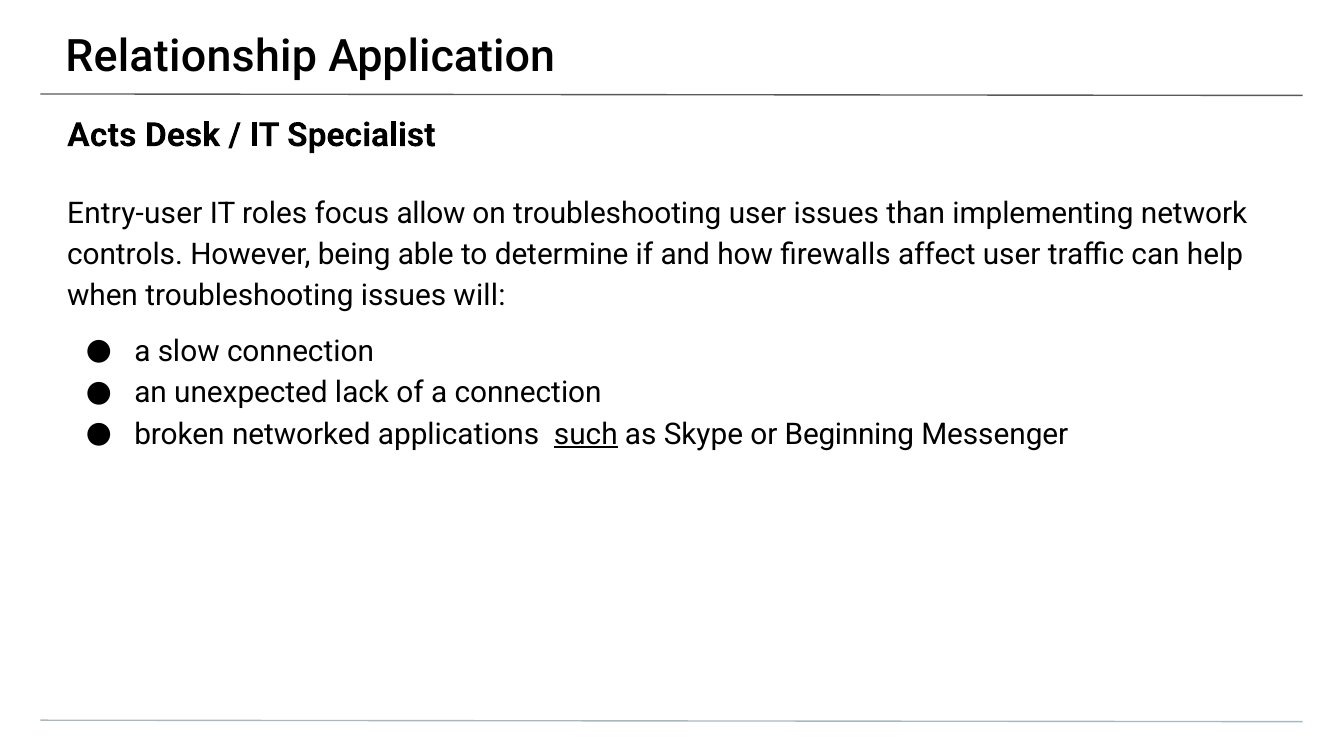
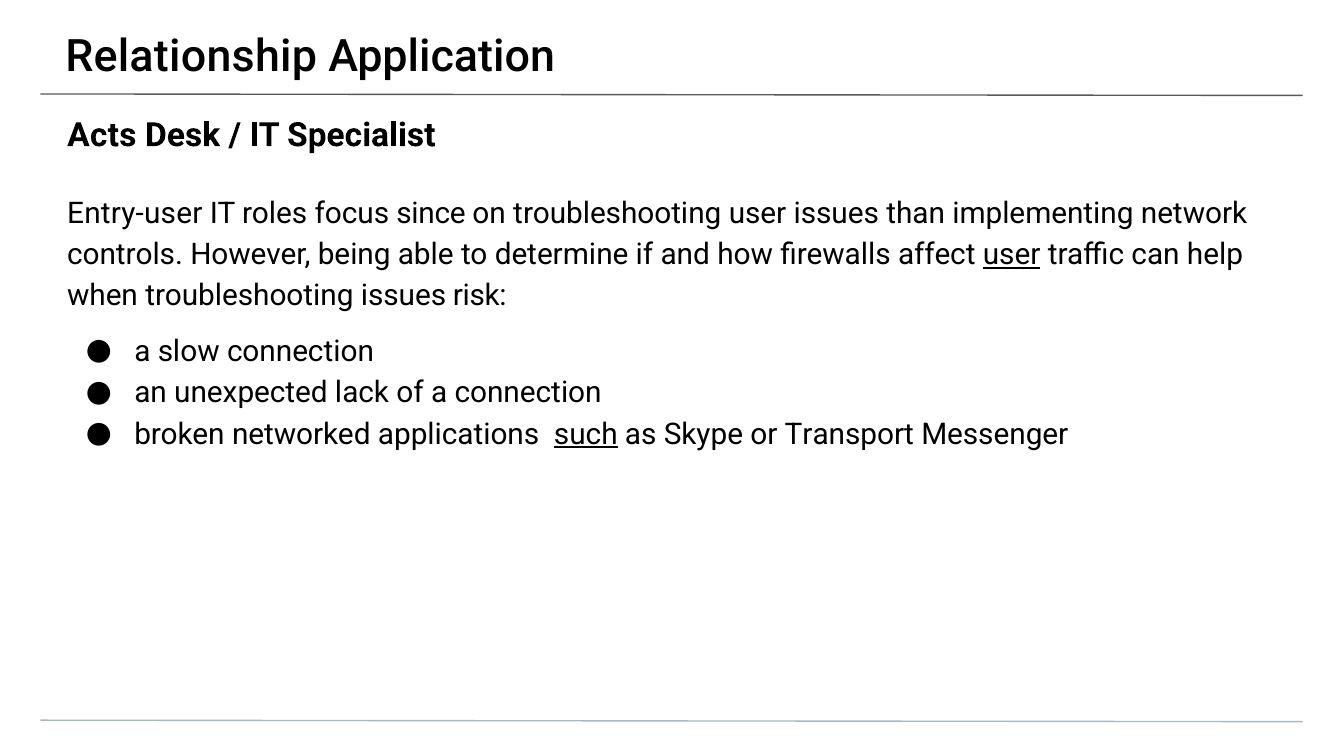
allow: allow -> since (431, 214)
user underline: none -> present (1012, 255)
will: will -> risk (480, 296)
Beginning: Beginning -> Transport (849, 435)
